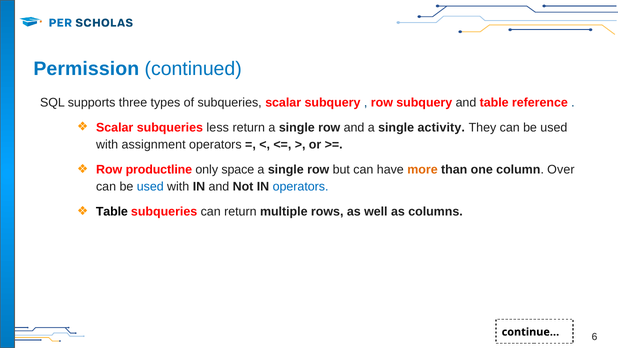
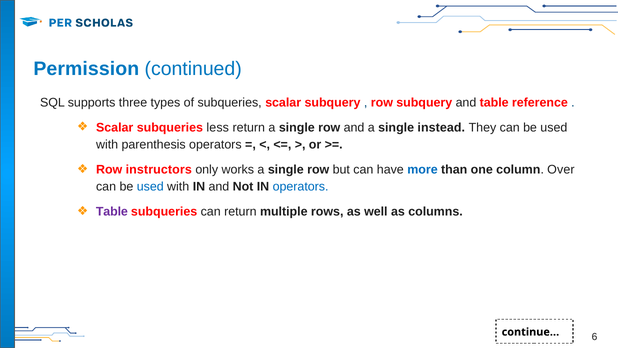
activity: activity -> instead (441, 127)
assignment: assignment -> parenthesis (154, 144)
productline: productline -> instructors (159, 169)
space: space -> works (238, 169)
more colour: orange -> blue (422, 169)
Table colour: black -> purple (112, 212)
